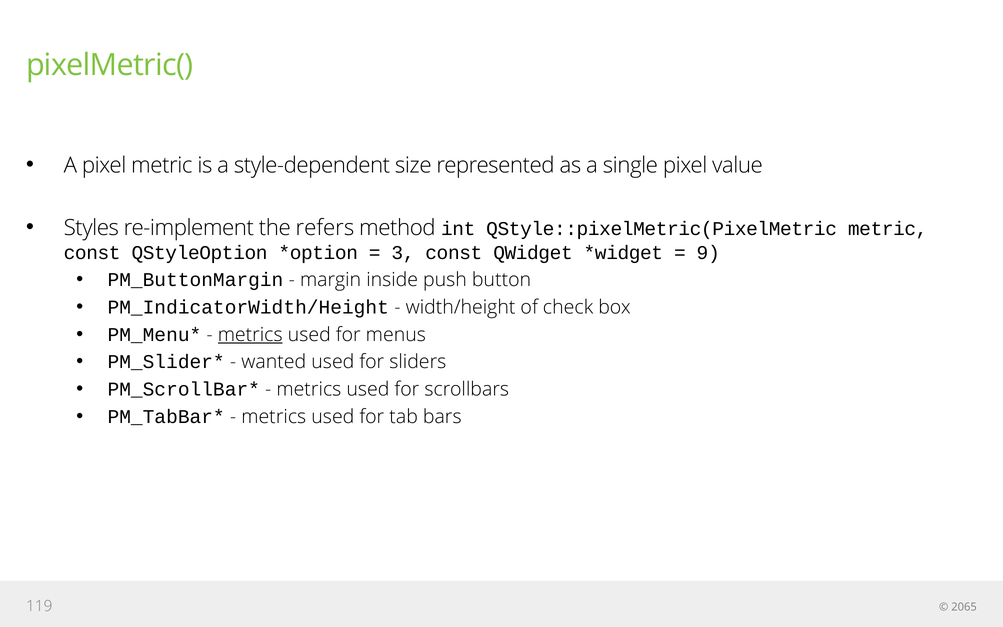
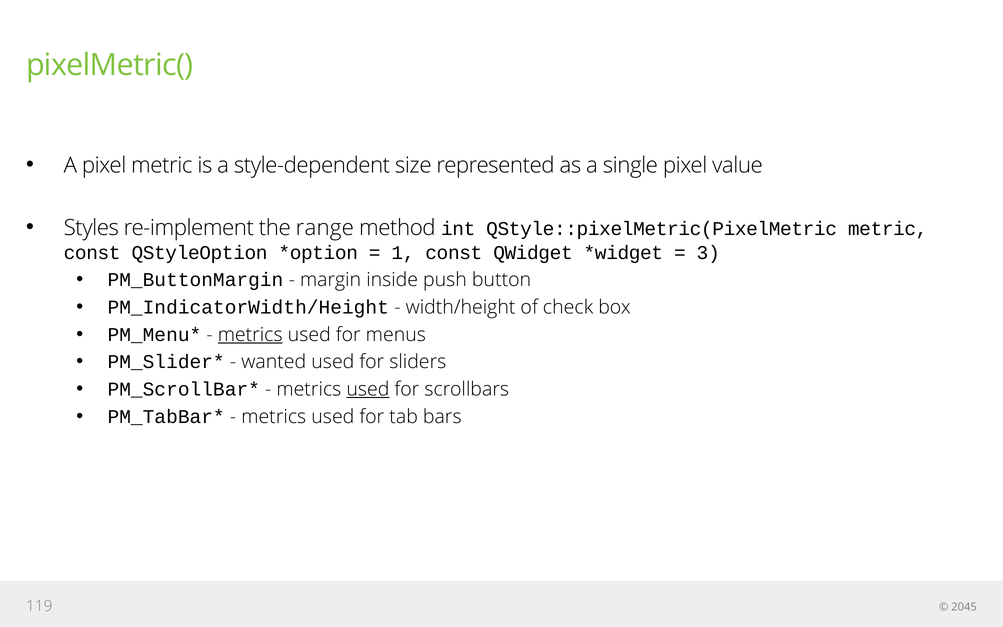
refers: refers -> range (325, 228)
3: 3 -> 1 (403, 253)
9: 9 -> 3 (708, 253)
used underline: none -> present (368, 389)
2065: 2065 -> 2045 (964, 607)
